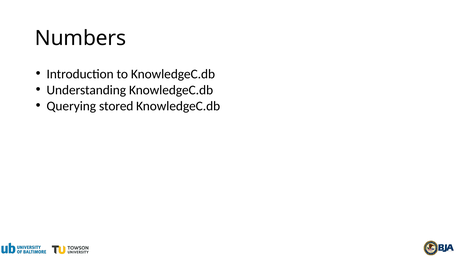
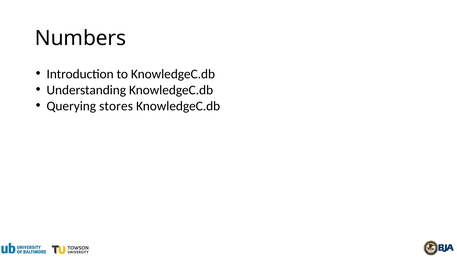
stored: stored -> stores (116, 106)
